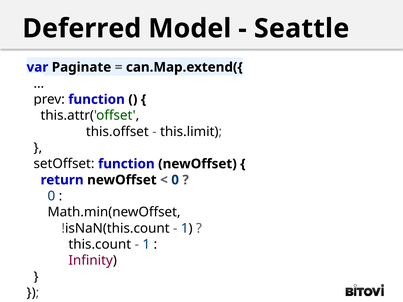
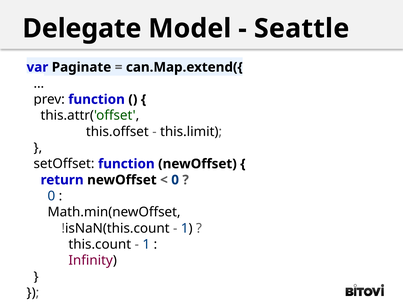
Deferred: Deferred -> Delegate (82, 29)
